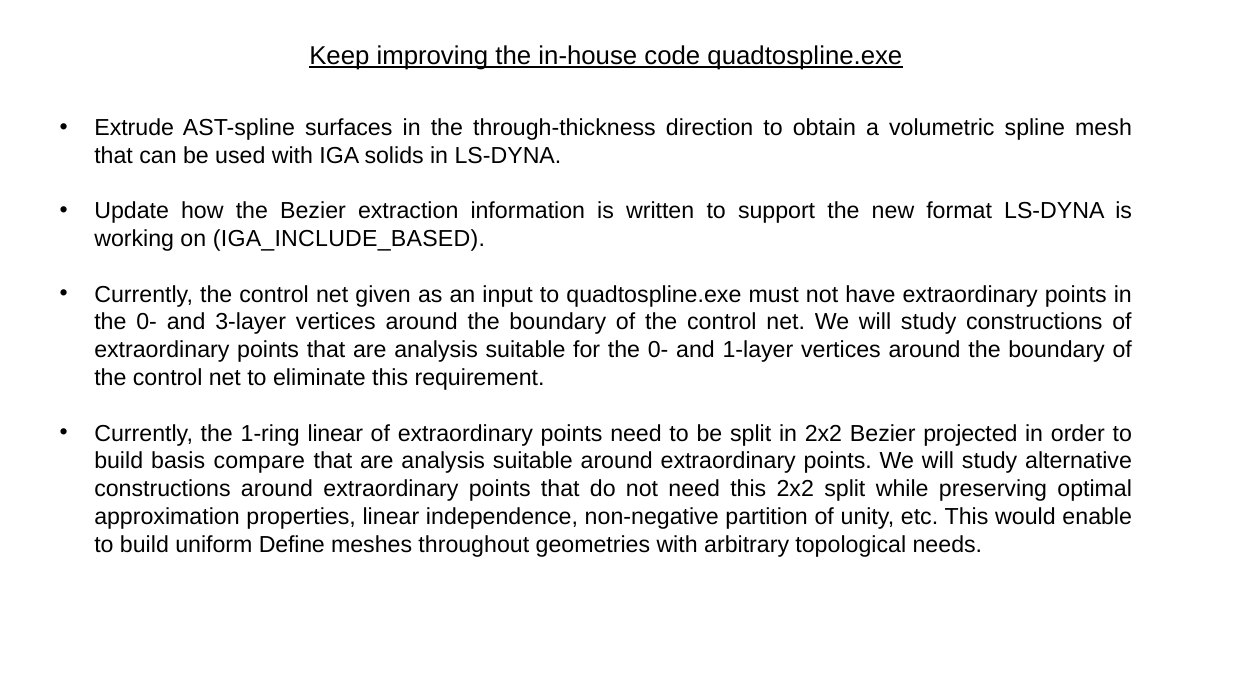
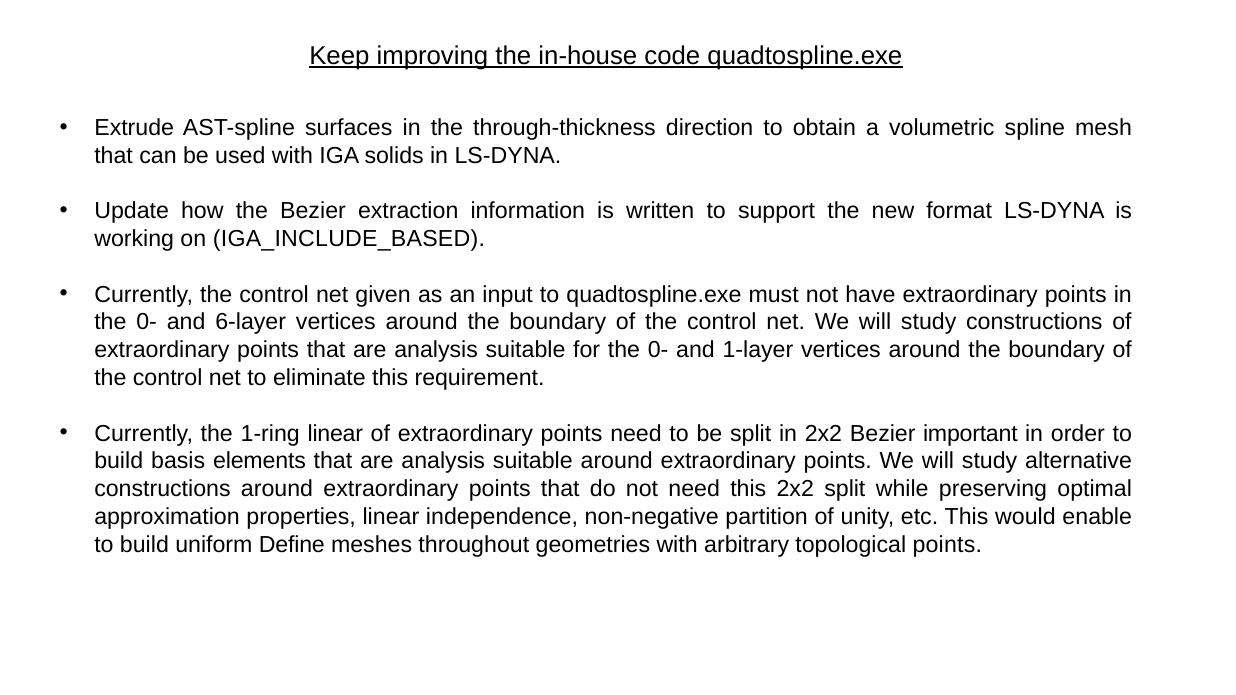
3-layer: 3-layer -> 6-layer (251, 322)
projected: projected -> important (970, 434)
compare: compare -> elements (259, 462)
topological needs: needs -> points (947, 545)
